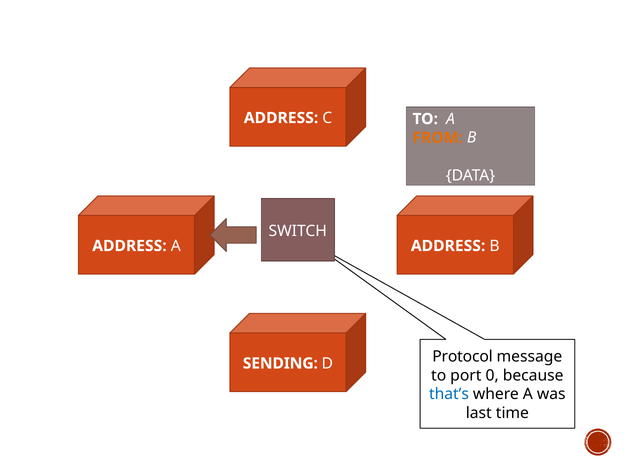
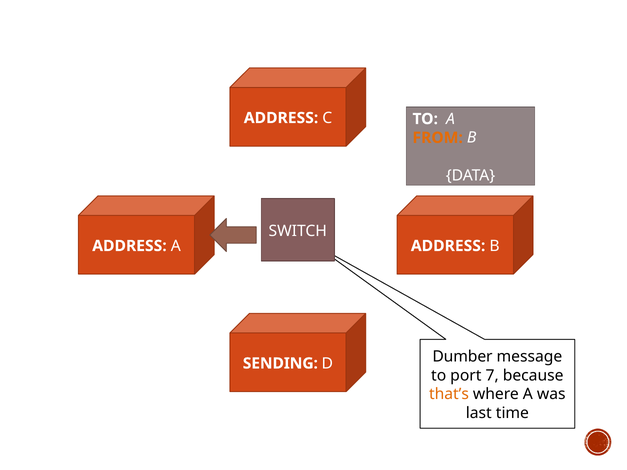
Protocol: Protocol -> Dumber (462, 357)
0: 0 -> 7 (492, 376)
that’s colour: blue -> orange (449, 394)
